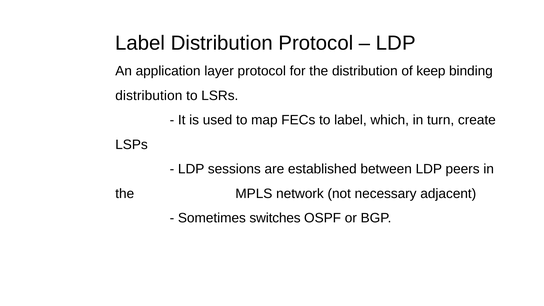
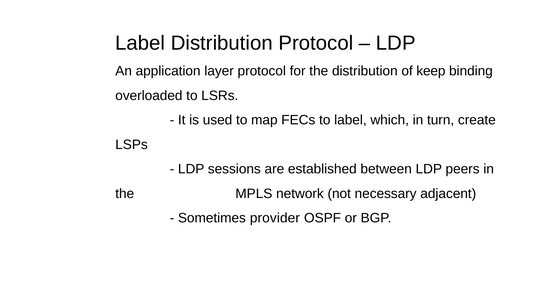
distribution: distribution -> overloaded (149, 96)
switches: switches -> provider (275, 218)
